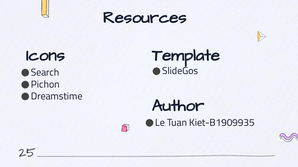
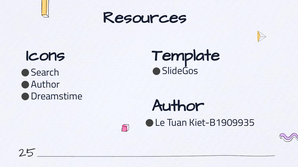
Pichon: Pichon -> Author (45, 85)
